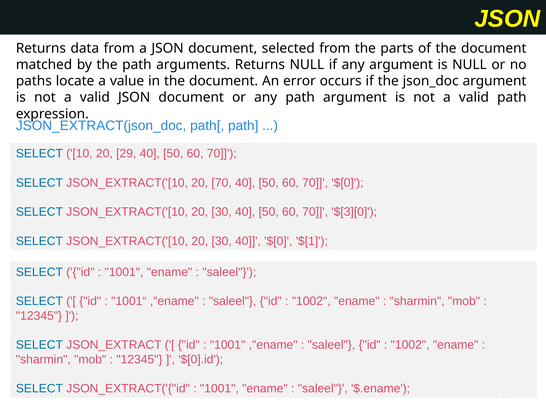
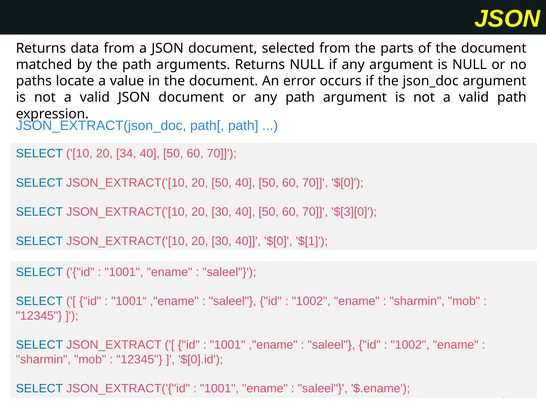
29: 29 -> 34 (126, 153)
20 70: 70 -> 50 (222, 183)
